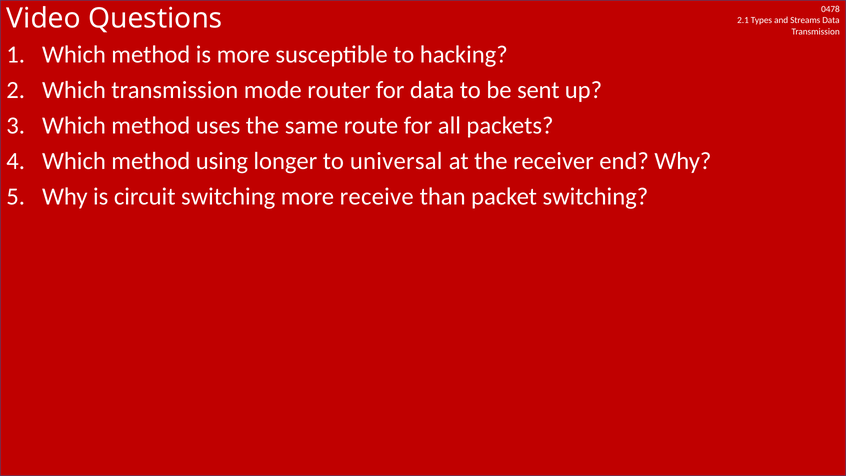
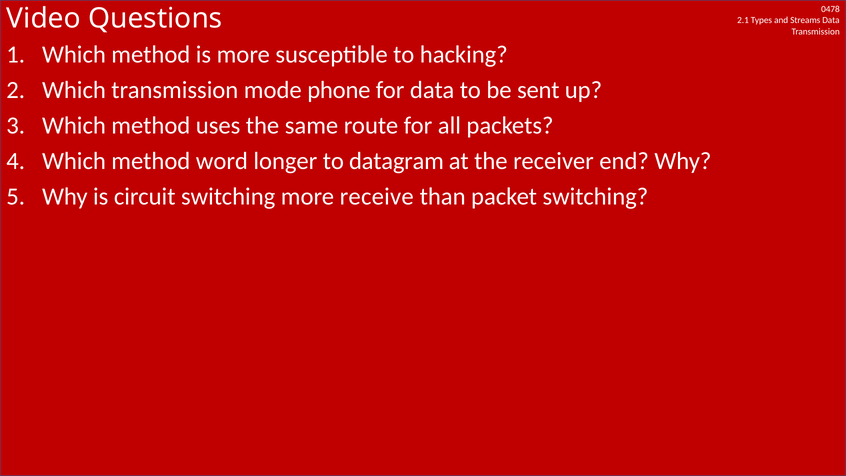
router: router -> phone (339, 90)
using: using -> word (222, 161)
universal: universal -> datagram (396, 161)
